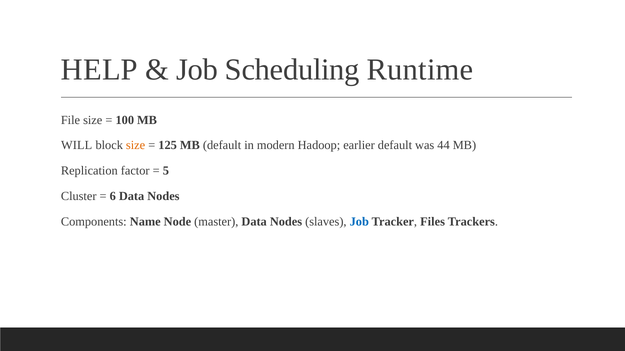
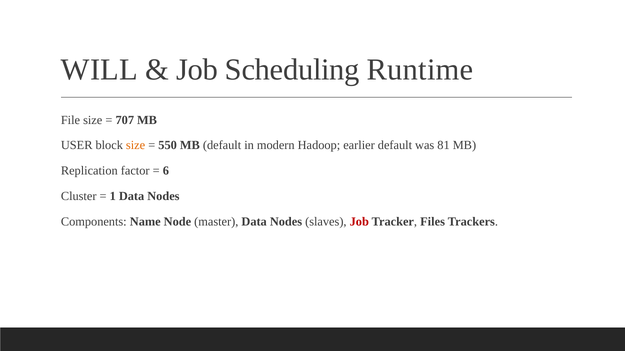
HELP: HELP -> WILL (99, 70)
100: 100 -> 707 (125, 120)
WILL: WILL -> USER (77, 146)
125: 125 -> 550 (168, 146)
44: 44 -> 81 (444, 146)
5: 5 -> 6 (166, 171)
6: 6 -> 1 (113, 196)
Job colour: blue -> red (359, 222)
